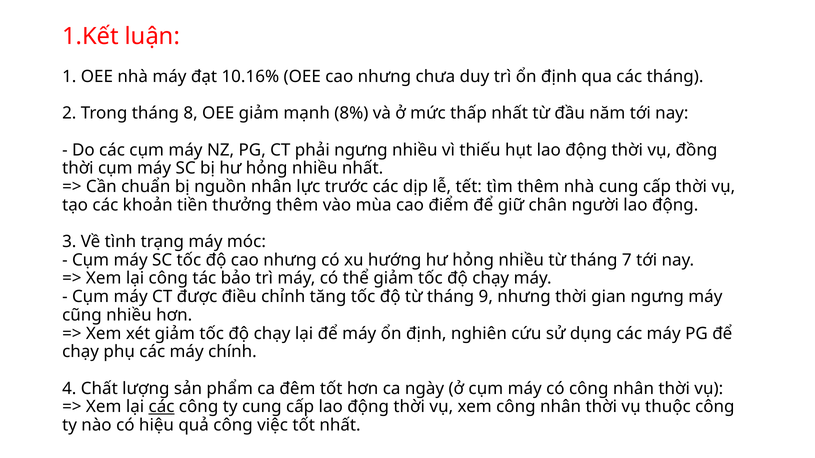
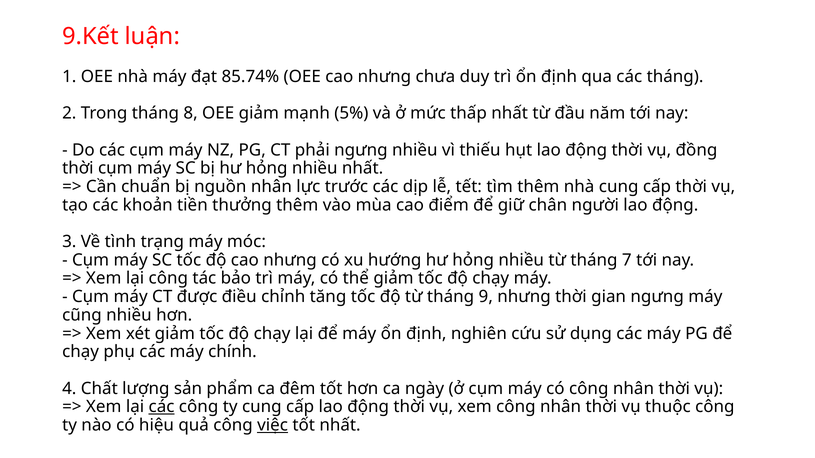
1.Kết: 1.Kết -> 9.Kết (90, 36)
10.16%: 10.16% -> 85.74% (250, 77)
8%: 8% -> 5% (351, 113)
việc underline: none -> present (273, 426)
